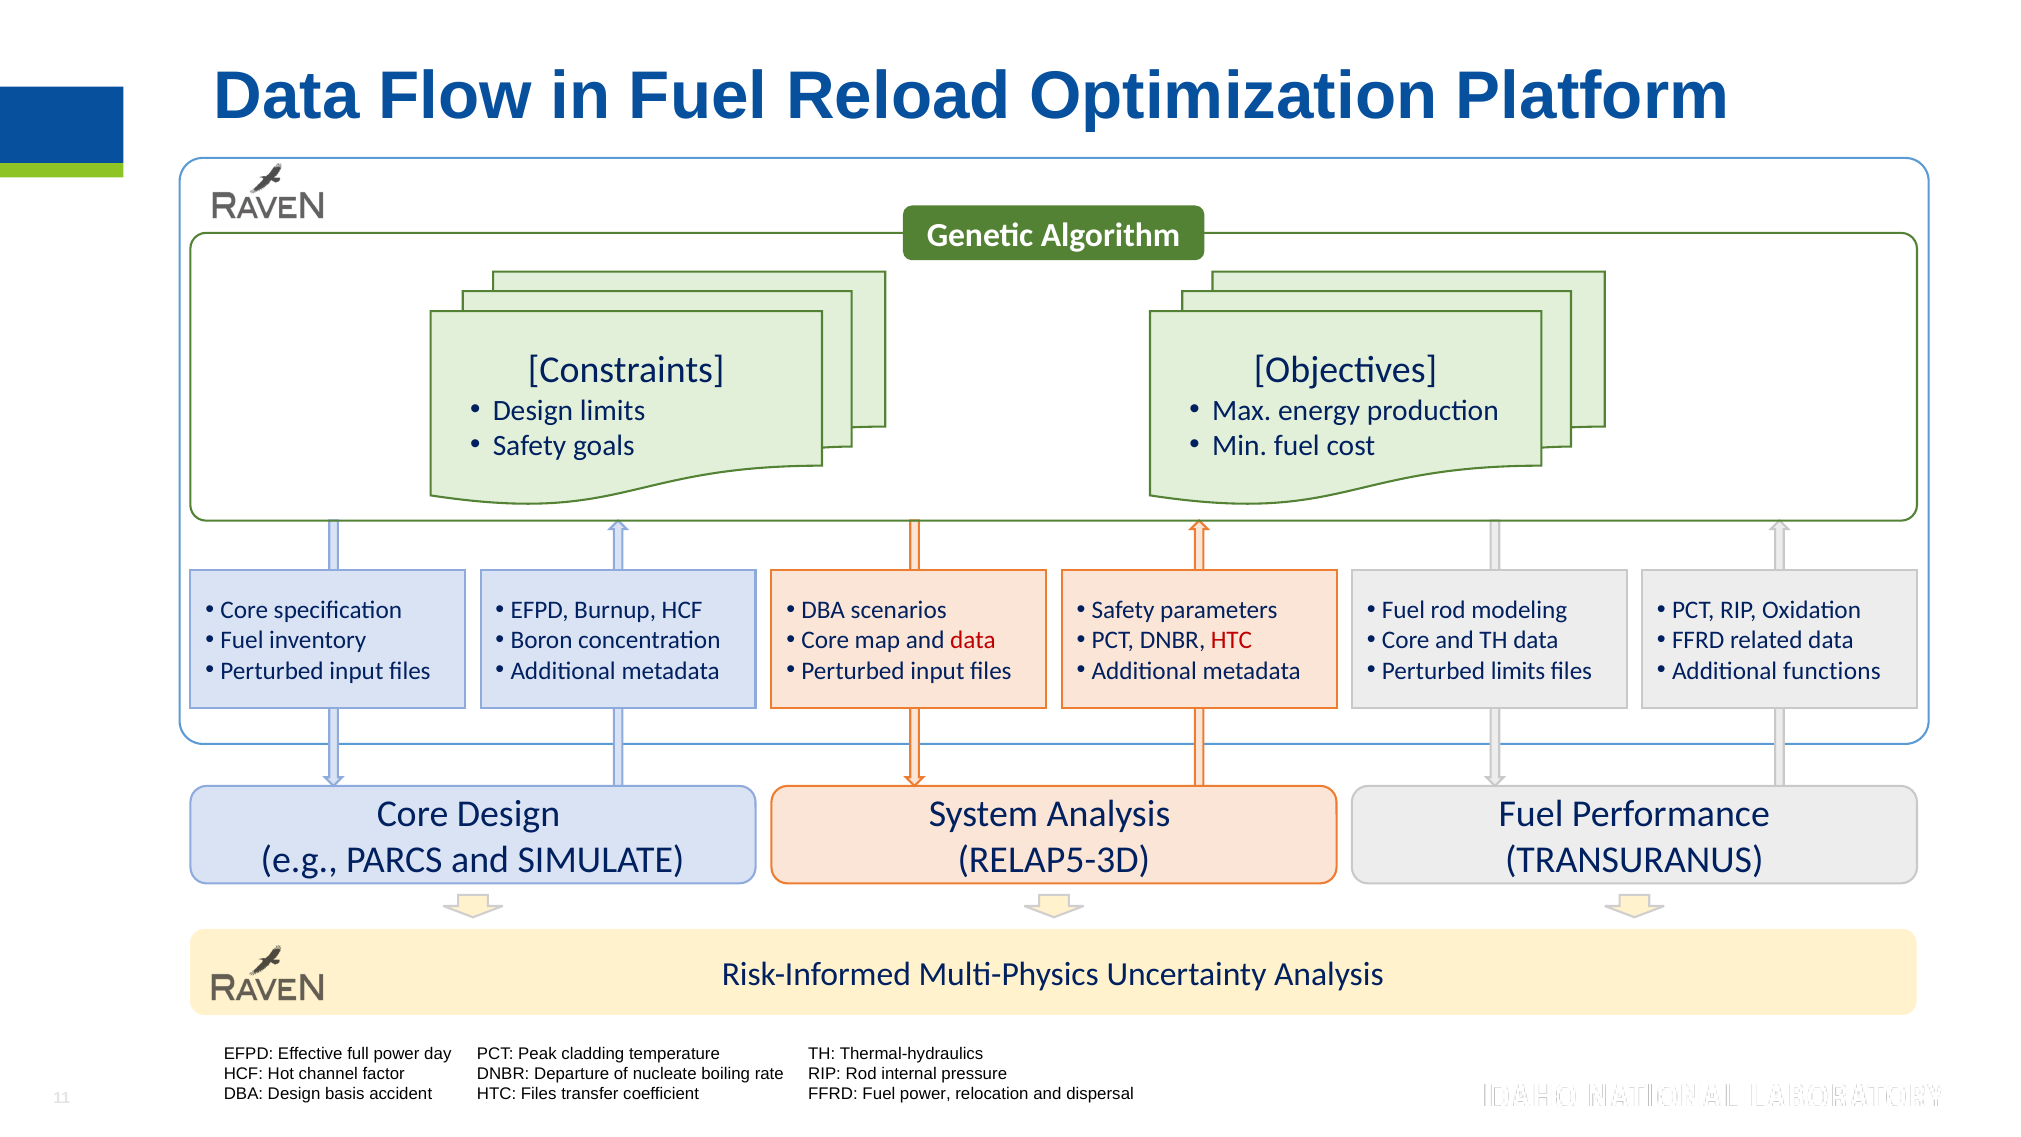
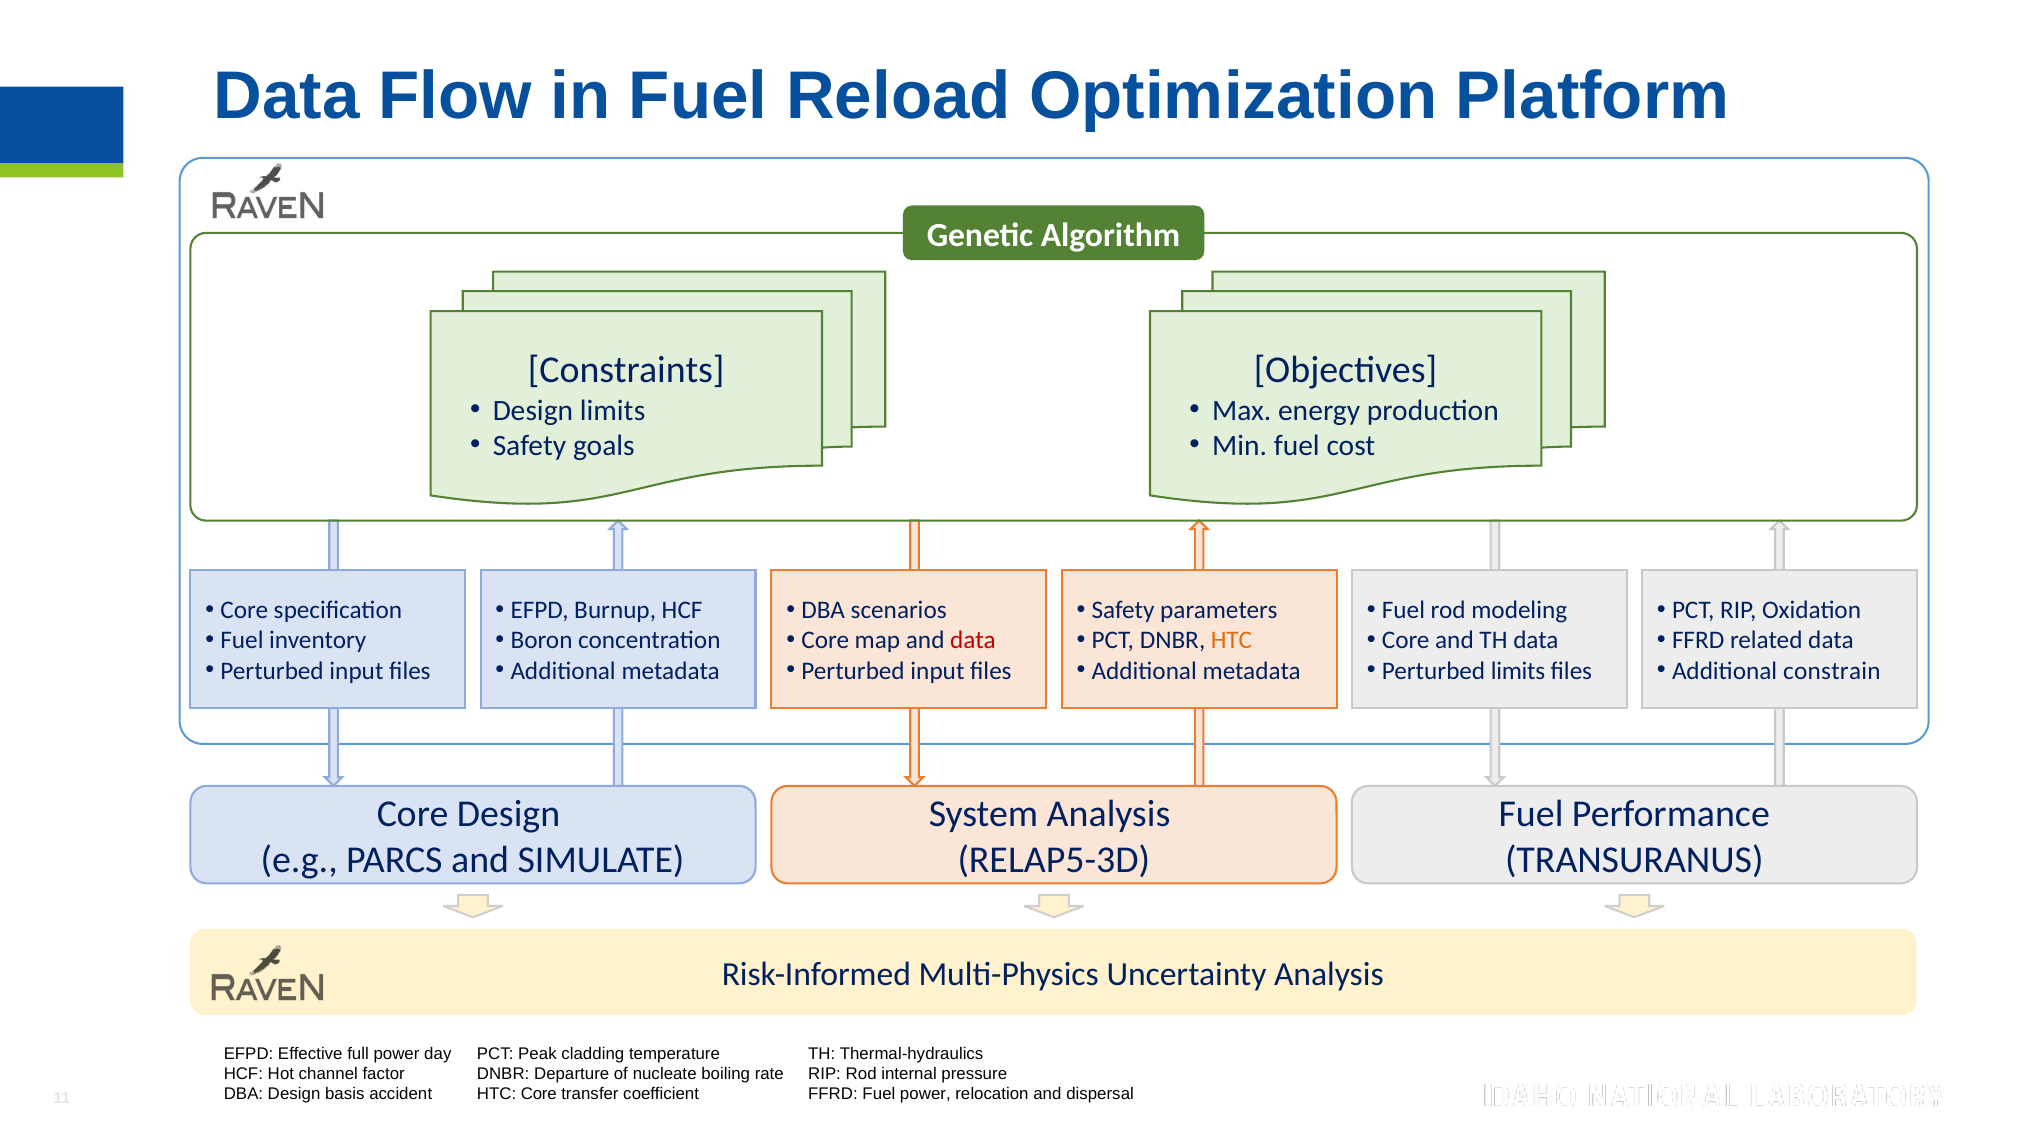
HTC colour: red -> orange (1231, 641)
functions: functions -> constrain (1832, 671)
HTC Files: Files -> Core (539, 1094)
